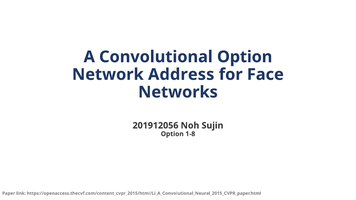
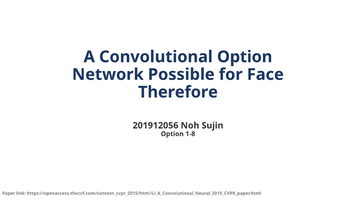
Address: Address -> Possible (181, 75)
Networks: Networks -> Therefore (178, 92)
